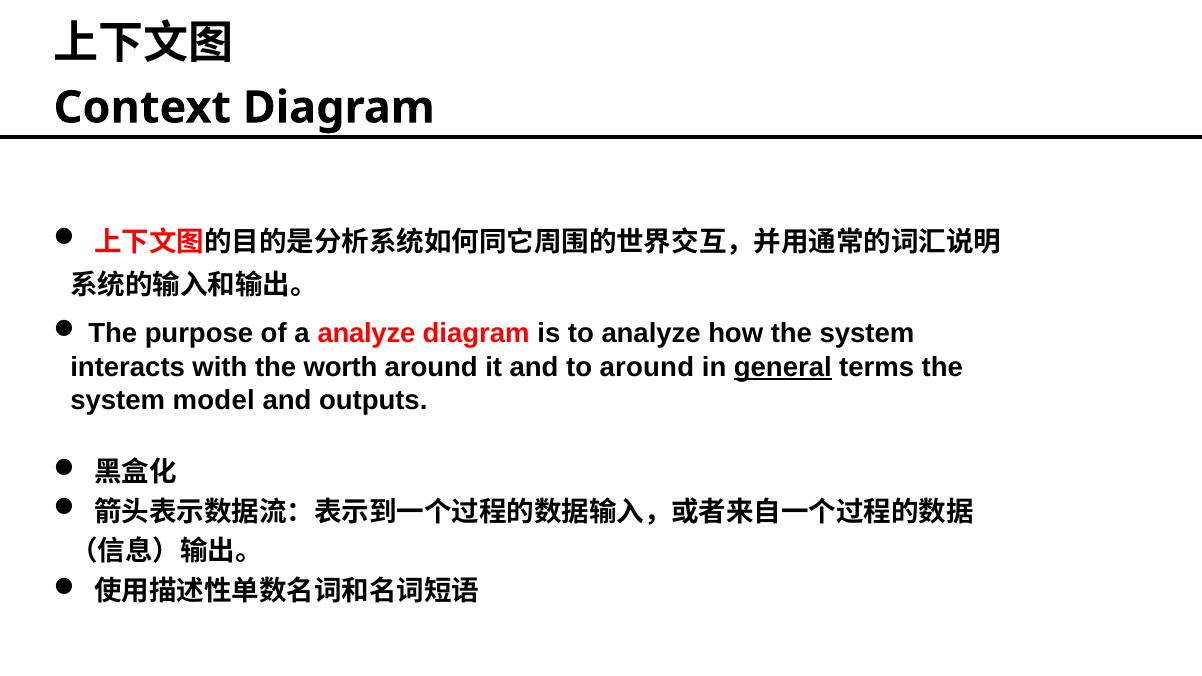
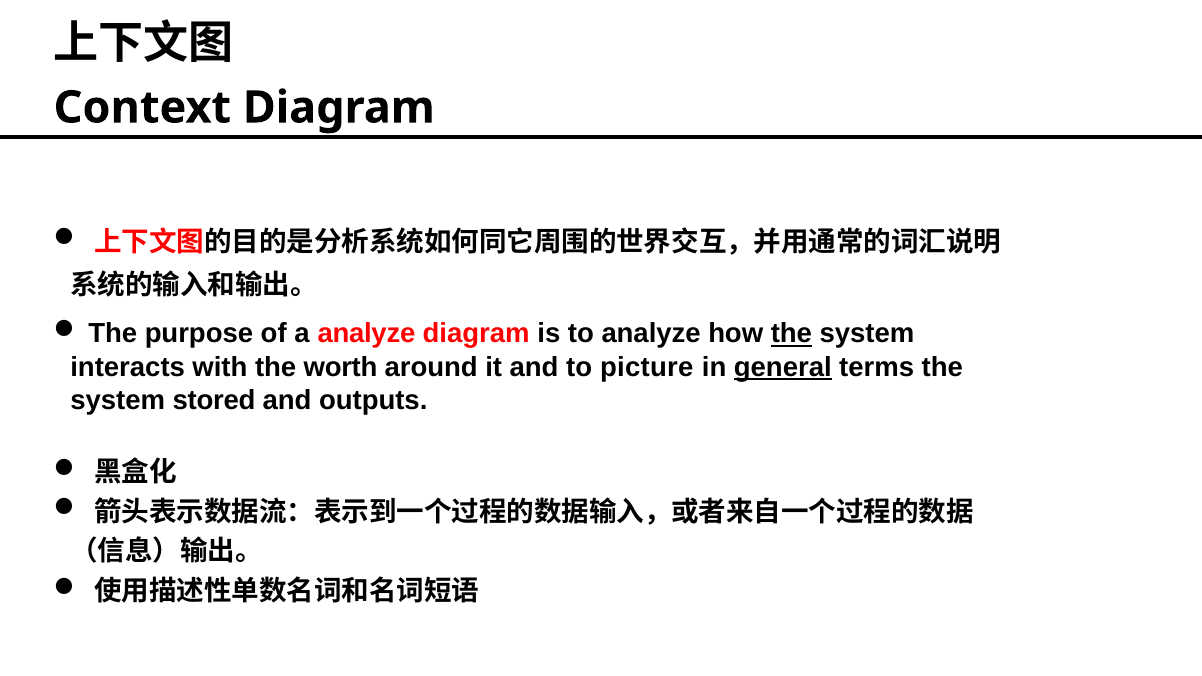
the underline: none -> present (791, 334)
to around: around -> picture (647, 367)
model: model -> stored (214, 400)
